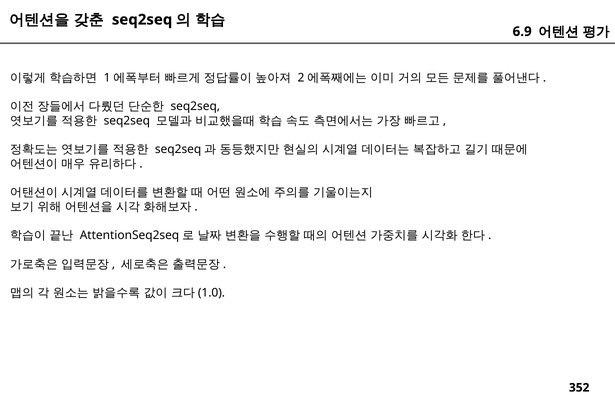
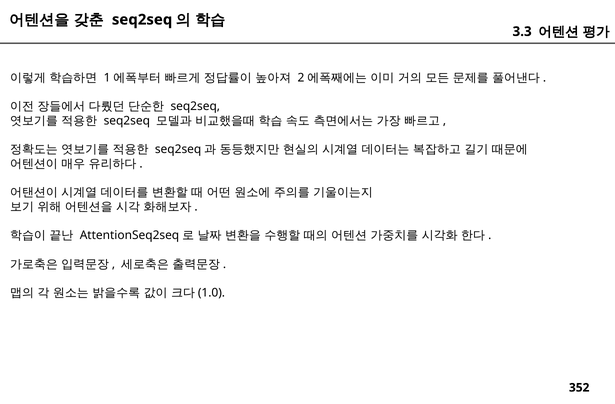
6.9: 6.9 -> 3.3 (522, 32)
